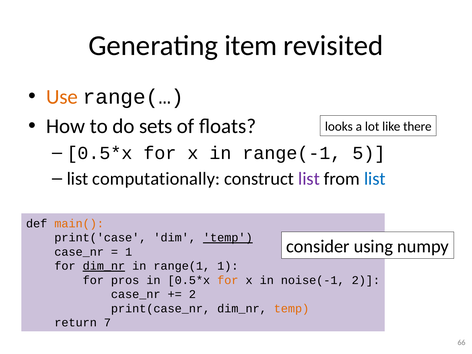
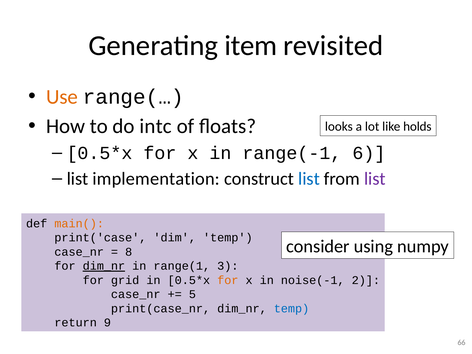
sets: sets -> intc (156, 126)
there: there -> holds (417, 127)
5: 5 -> 6 (369, 153)
computationally: computationally -> implementation (156, 179)
list colour: purple -> blue (309, 179)
list colour: blue -> purple (375, 179)
temp underline: present -> none (228, 238)
1: 1 -> 8 (129, 252)
range(1 1: 1 -> 3 (228, 266)
pros: pros -> grid (125, 280)
2: 2 -> 5 (192, 294)
temp colour: orange -> blue (292, 309)
7: 7 -> 9 (107, 323)
